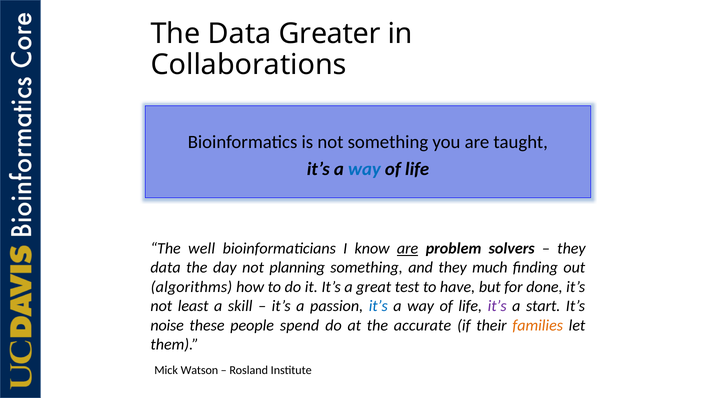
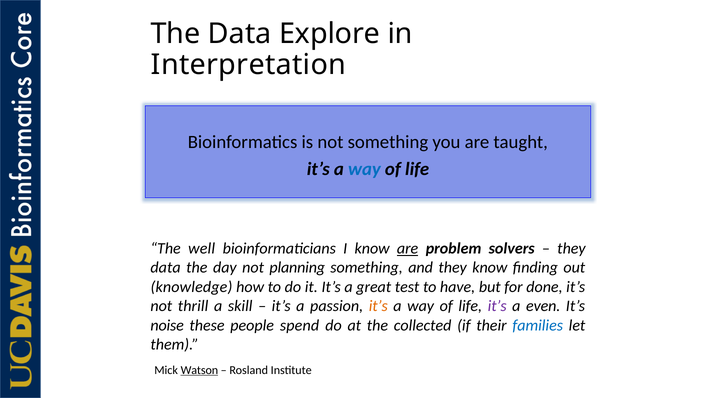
Greater: Greater -> Explore (330, 34)
Collaborations: Collaborations -> Interpretation (248, 65)
they much: much -> know (490, 268)
algorithms: algorithms -> knowledge (191, 287)
least: least -> thrill (193, 306)
it’s colour: blue -> orange (378, 306)
start: start -> even (543, 306)
accurate: accurate -> collected (423, 326)
families colour: orange -> blue (538, 326)
Watson underline: none -> present (199, 370)
